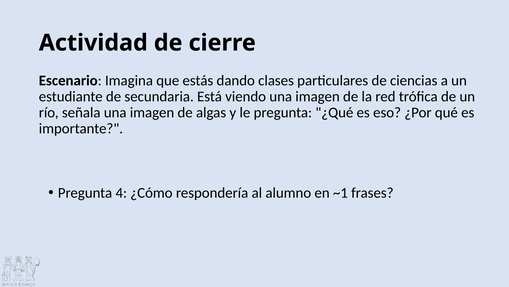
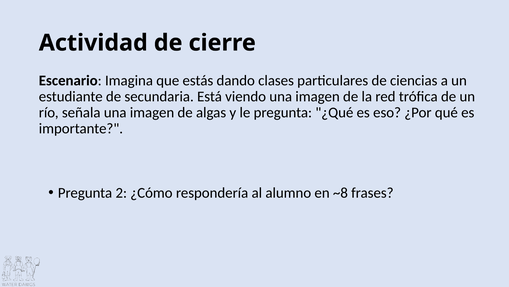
4: 4 -> 2 (121, 192)
~1: ~1 -> ~8 (340, 192)
